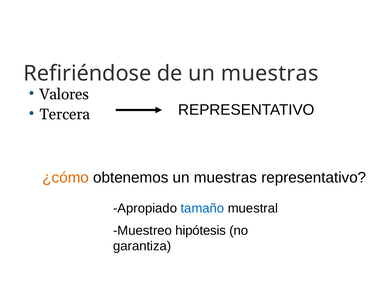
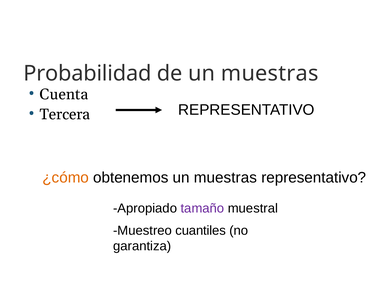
Refiriéndose: Refiriéndose -> Probabilidad (87, 73)
Valores: Valores -> Cuenta (64, 94)
tamaño colour: blue -> purple (202, 208)
hipótesis: hipótesis -> cuantiles (201, 230)
